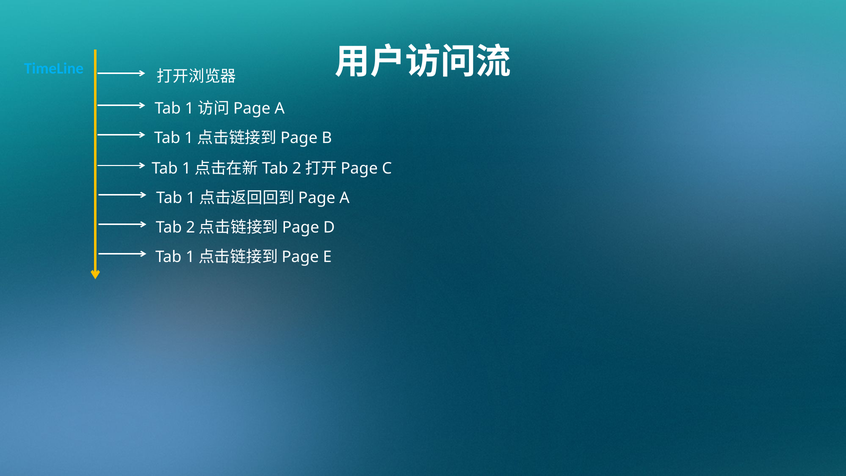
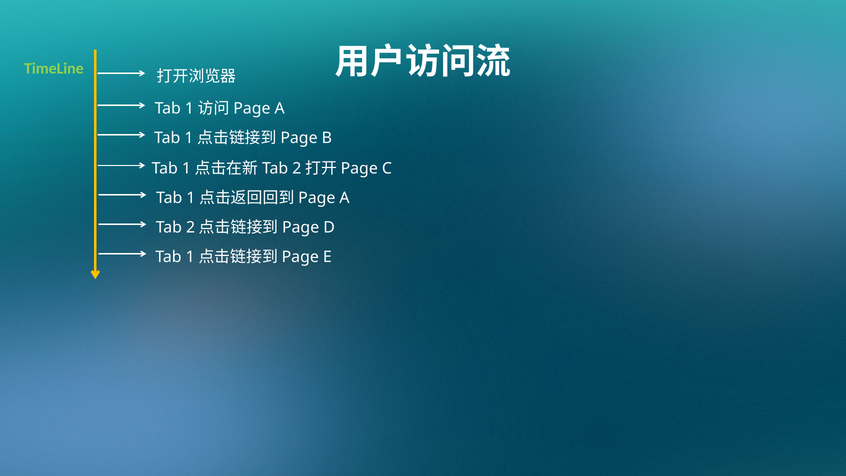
TimeLine colour: light blue -> light green (54, 69)
